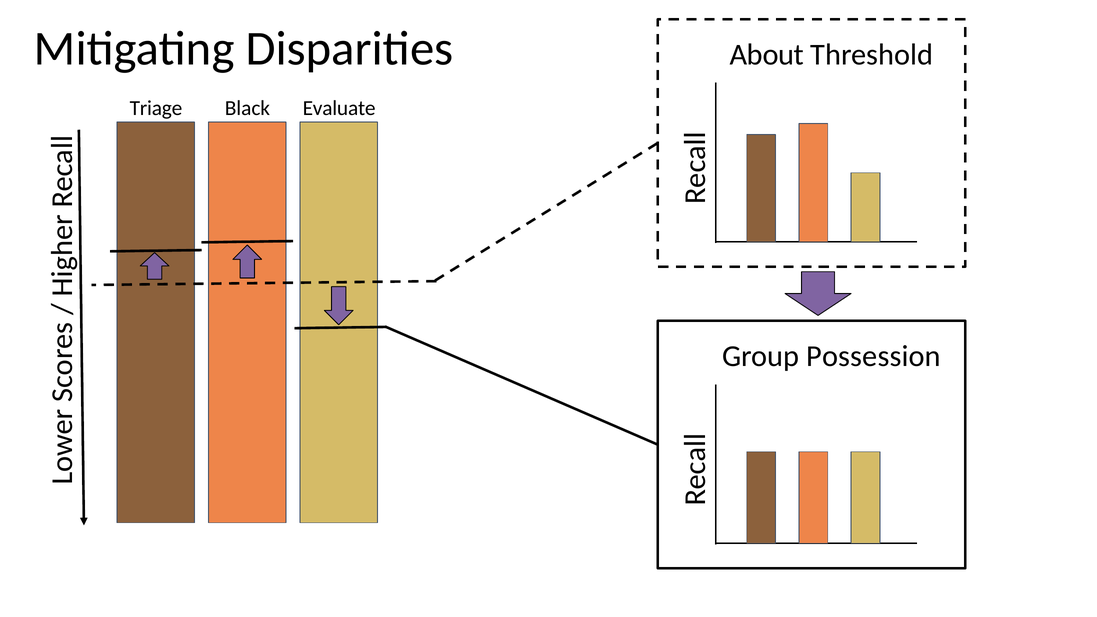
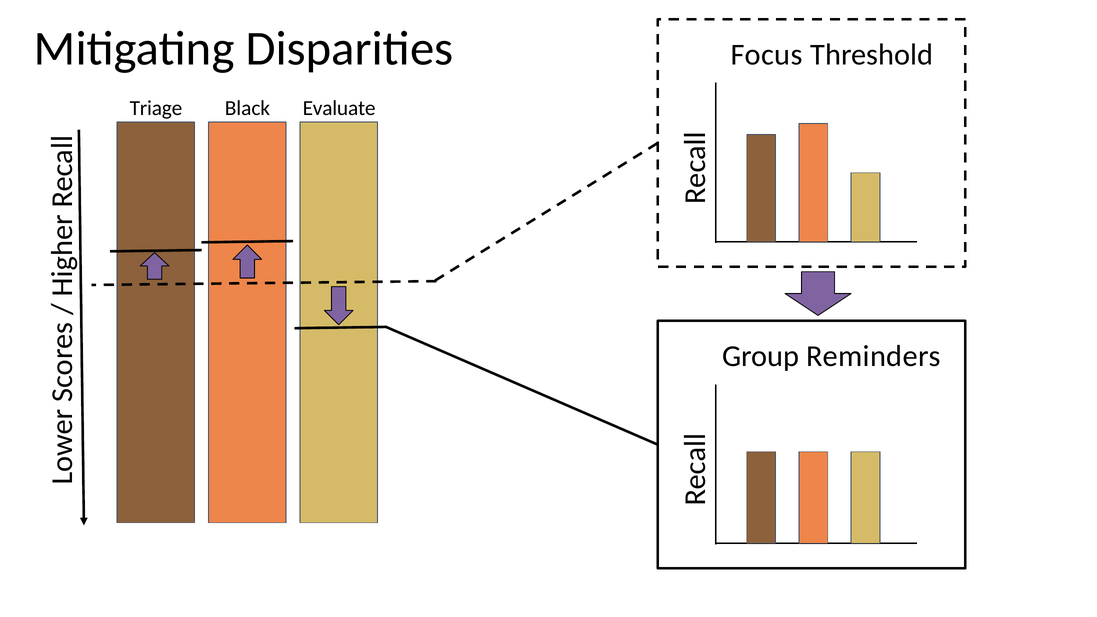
About: About -> Focus (767, 55)
Possession: Possession -> Reminders (874, 356)
